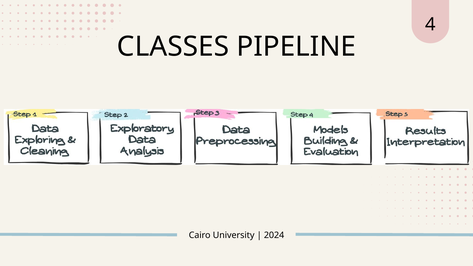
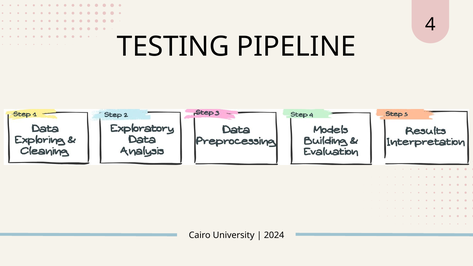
CLASSES: CLASSES -> TESTING (173, 47)
